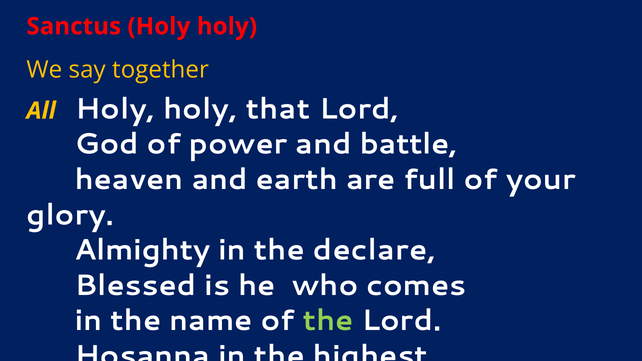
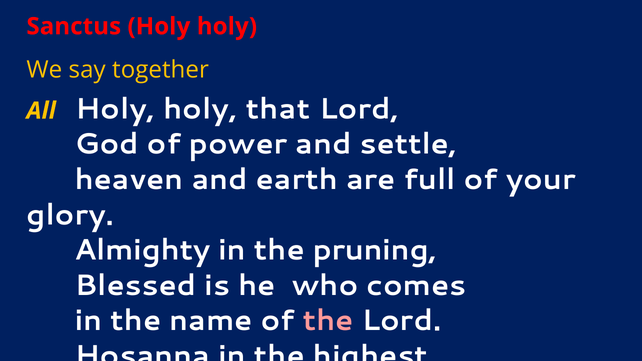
battle: battle -> settle (408, 144)
declare: declare -> pruning (375, 250)
the colour: light green -> pink (328, 321)
